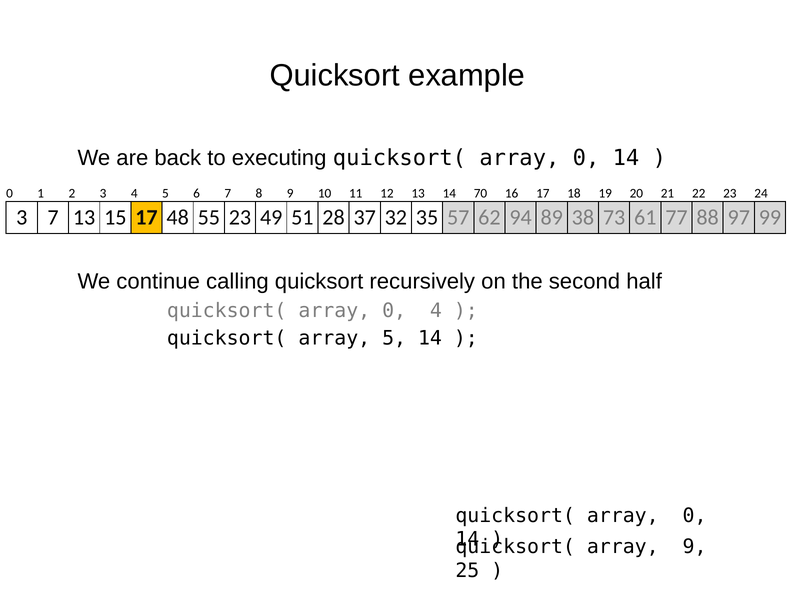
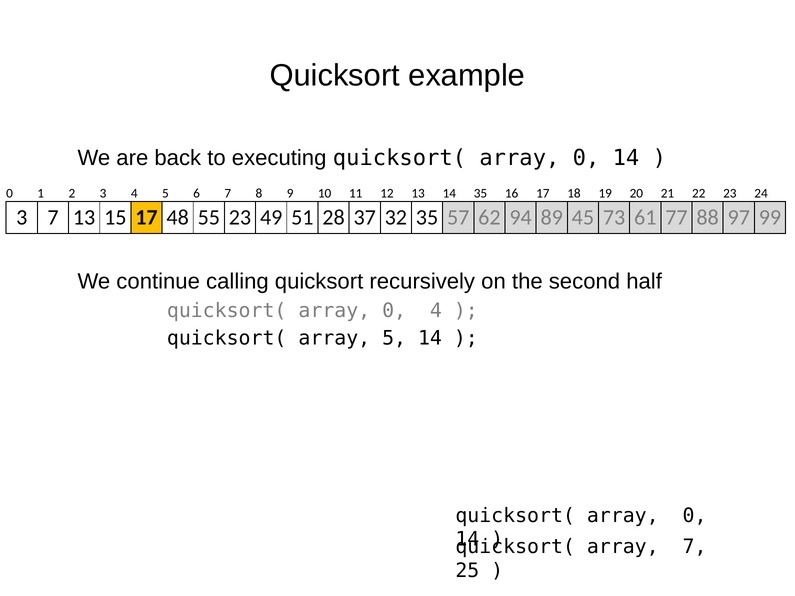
14 70: 70 -> 35 (480, 194)
38: 38 -> 45 (583, 218)
array 9: 9 -> 7 (694, 547)
